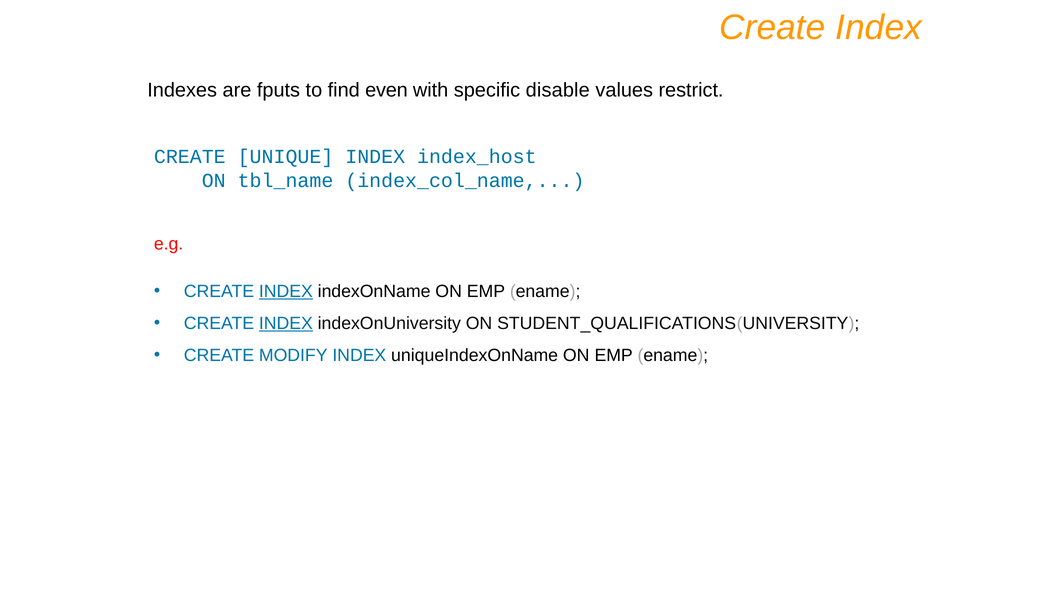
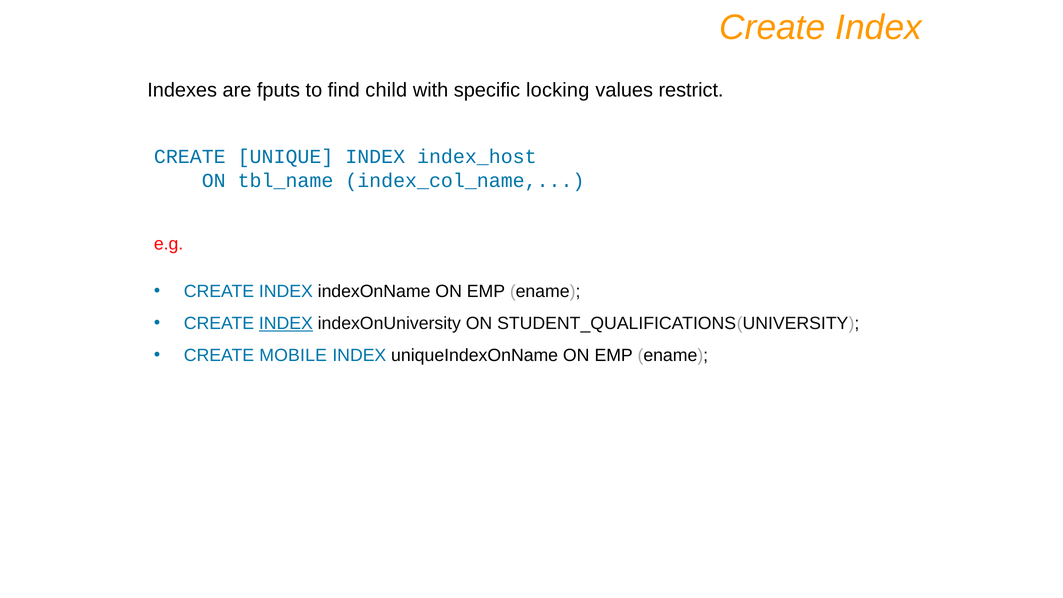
even: even -> child (386, 90)
disable: disable -> locking (558, 90)
INDEX underline: present -> none (286, 292)
MODIFY: MODIFY -> MOBILE (293, 355)
